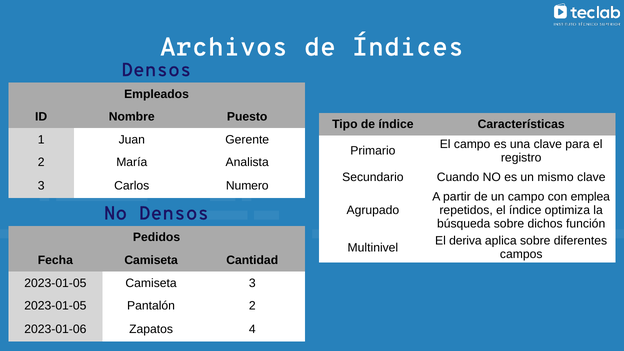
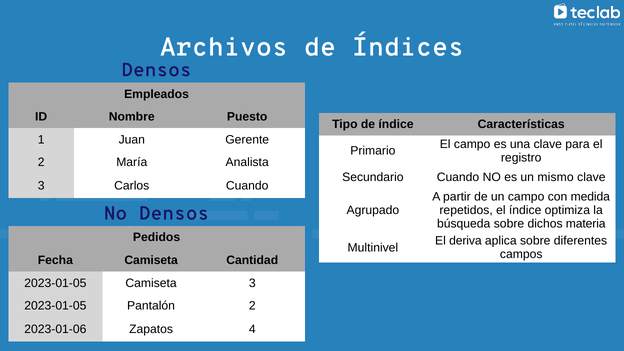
Carlos Numero: Numero -> Cuando (247, 186)
emplea: emplea -> medida (590, 197)
función: función -> materia (586, 224)
